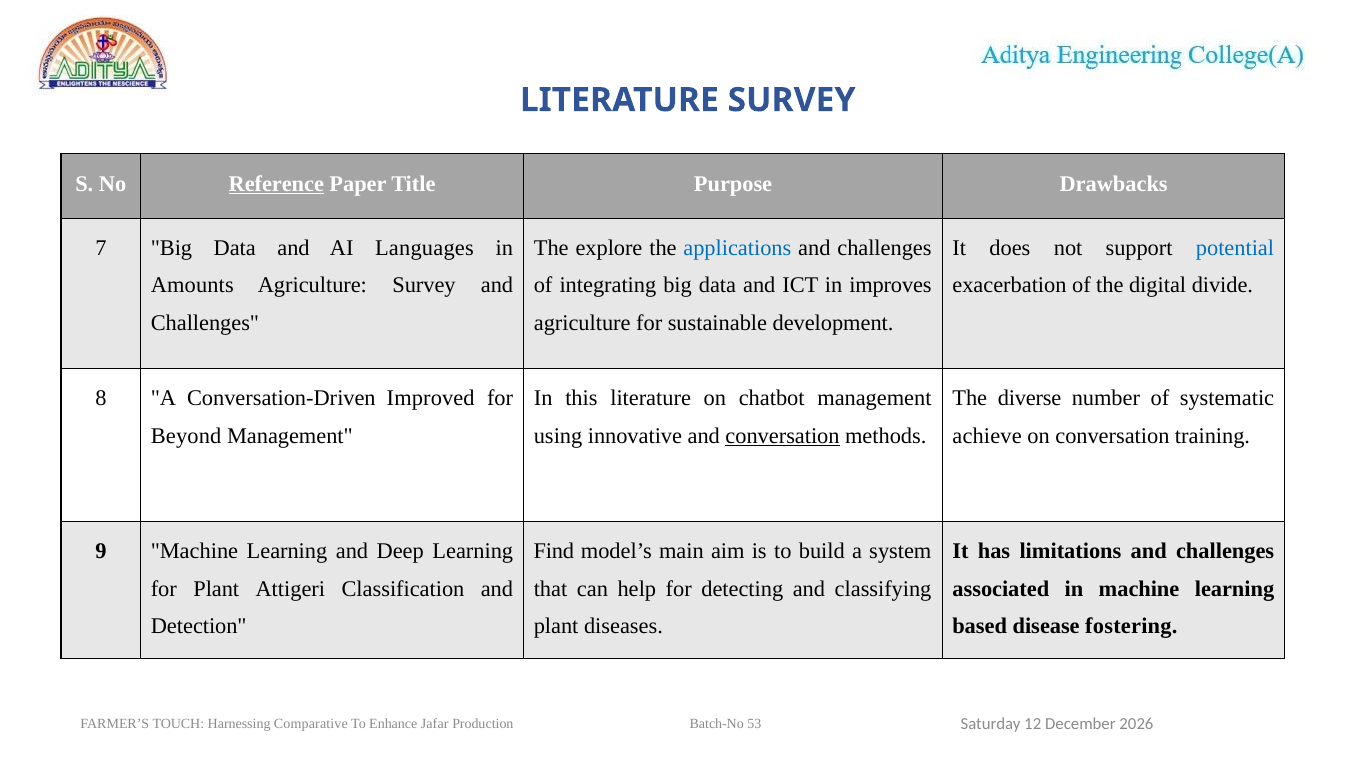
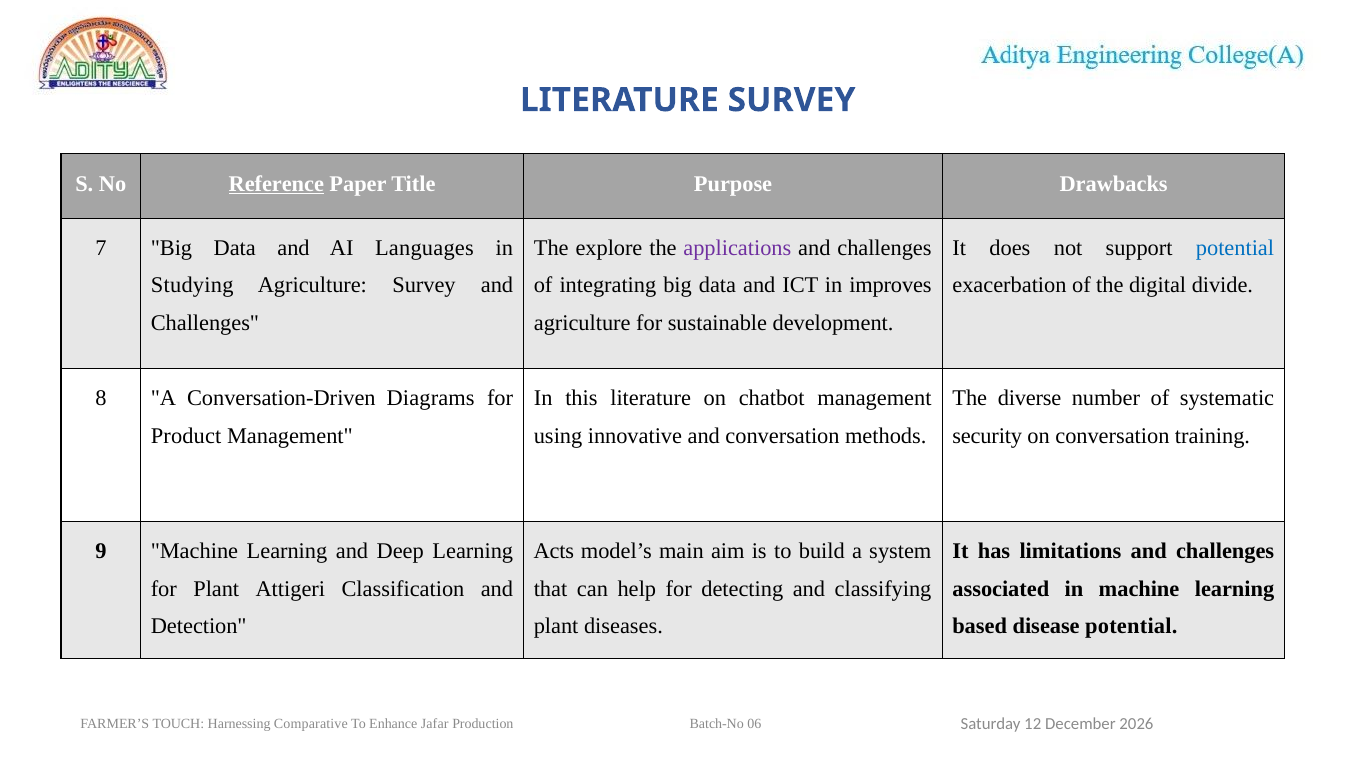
applications colour: blue -> purple (737, 248)
Amounts: Amounts -> Studying (192, 286)
Improved: Improved -> Diagrams (431, 399)
Beyond: Beyond -> Product (186, 436)
conversation underline: present -> none (783, 436)
achieve: achieve -> security (987, 436)
Find: Find -> Acts (554, 552)
disease fostering: fostering -> potential (1131, 626)
53: 53 -> 06 (754, 724)
